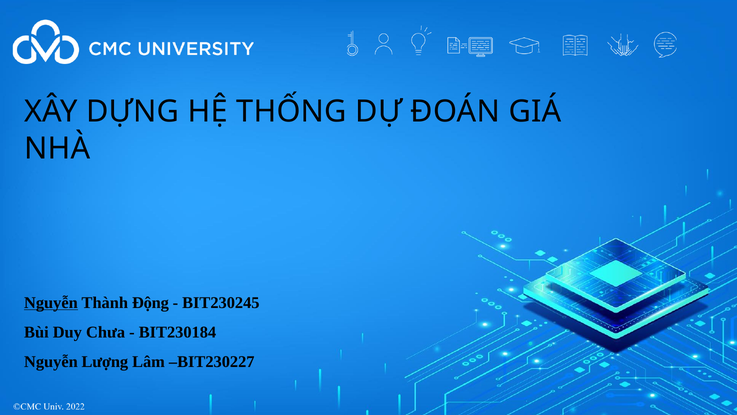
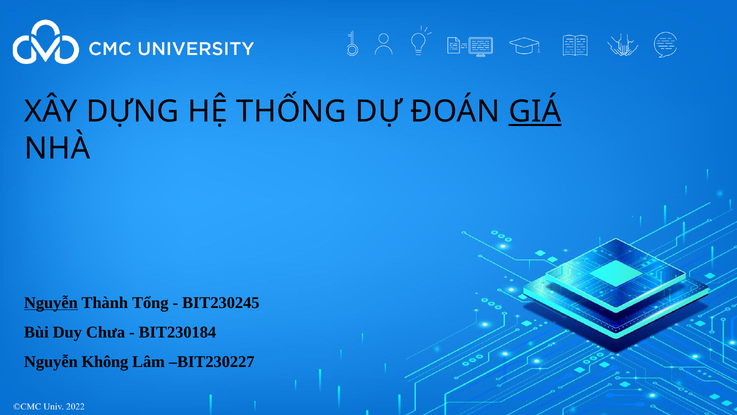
GIÁ underline: none -> present (535, 112)
Động: Động -> Tổng (150, 302)
Lượng: Lượng -> Không (105, 362)
